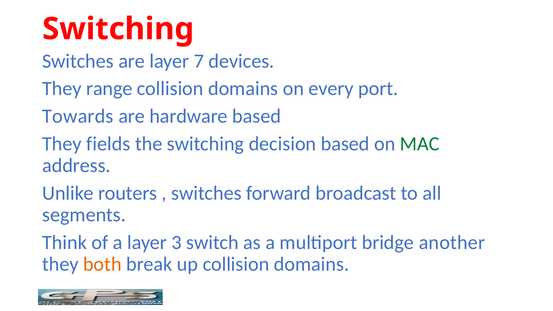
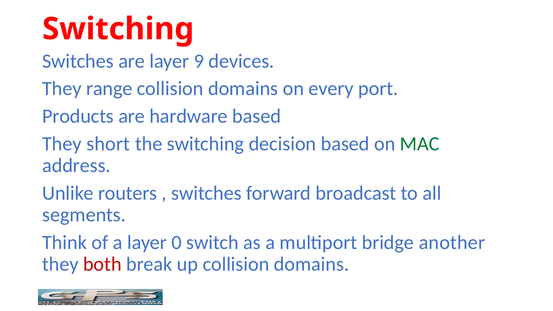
7: 7 -> 9 (199, 61)
Towards: Towards -> Products (78, 116)
fields: fields -> short (108, 144)
3: 3 -> 0 (177, 242)
both colour: orange -> red (102, 264)
